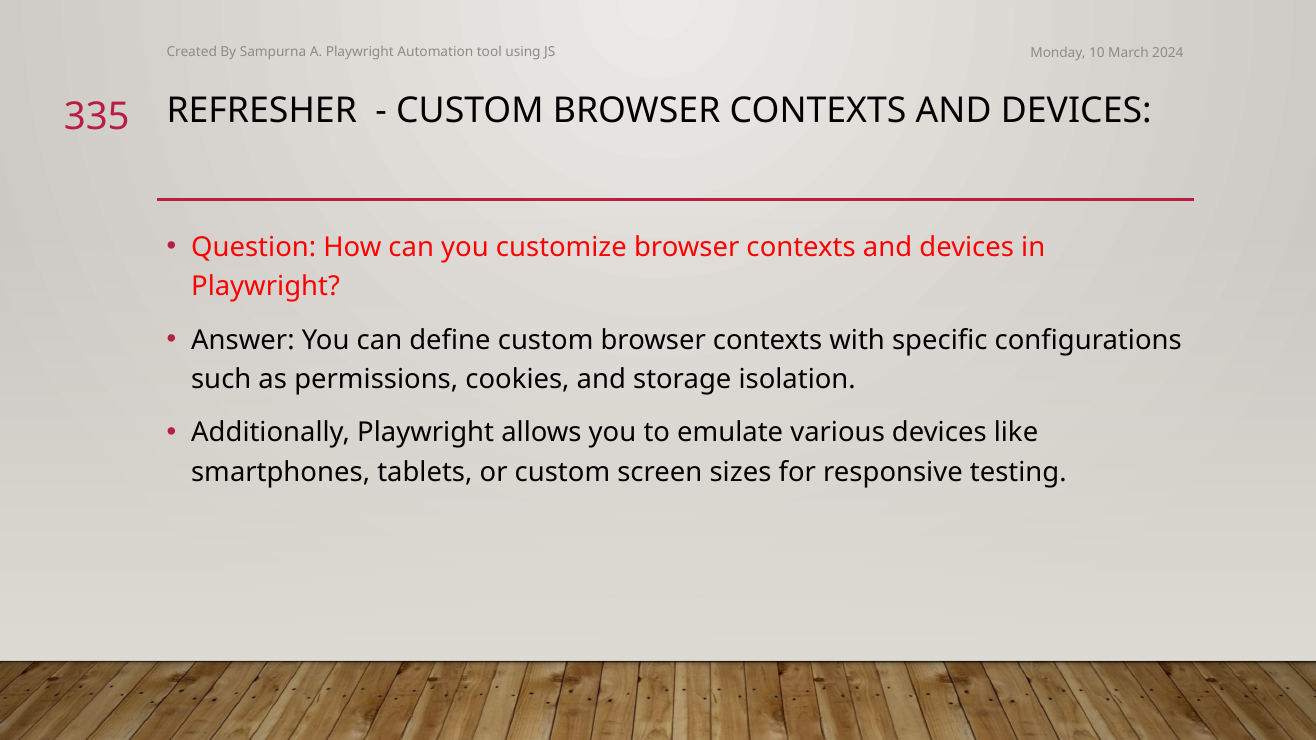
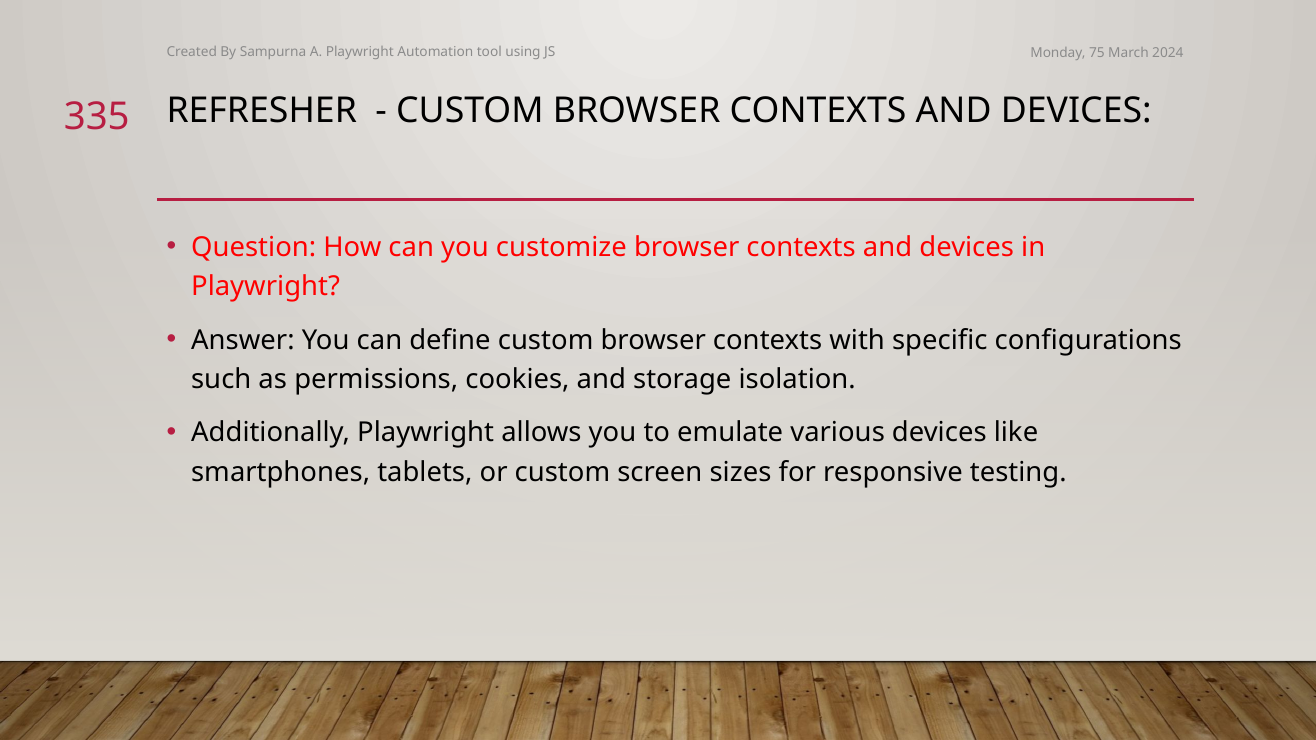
10: 10 -> 75 (1097, 53)
